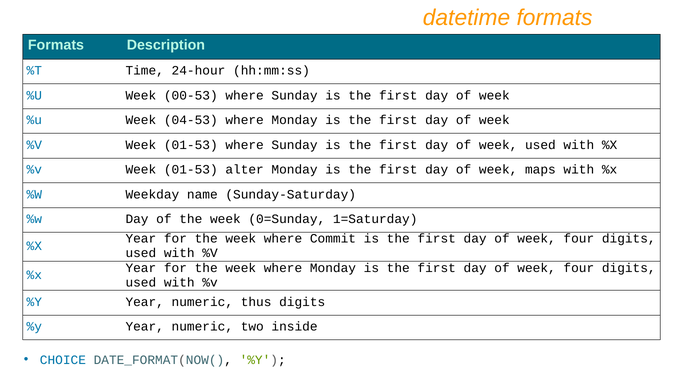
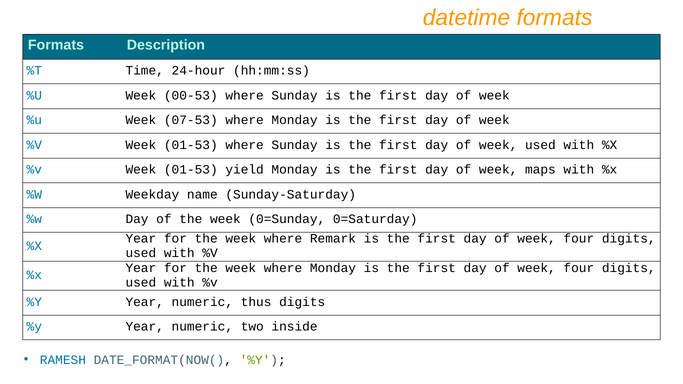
04-53: 04-53 -> 07-53 (191, 120)
alter: alter -> yield (245, 170)
1=Saturday: 1=Saturday -> 0=Saturday (375, 219)
Commit: Commit -> Remark (333, 239)
CHOICE: CHOICE -> RAMESH (63, 360)
